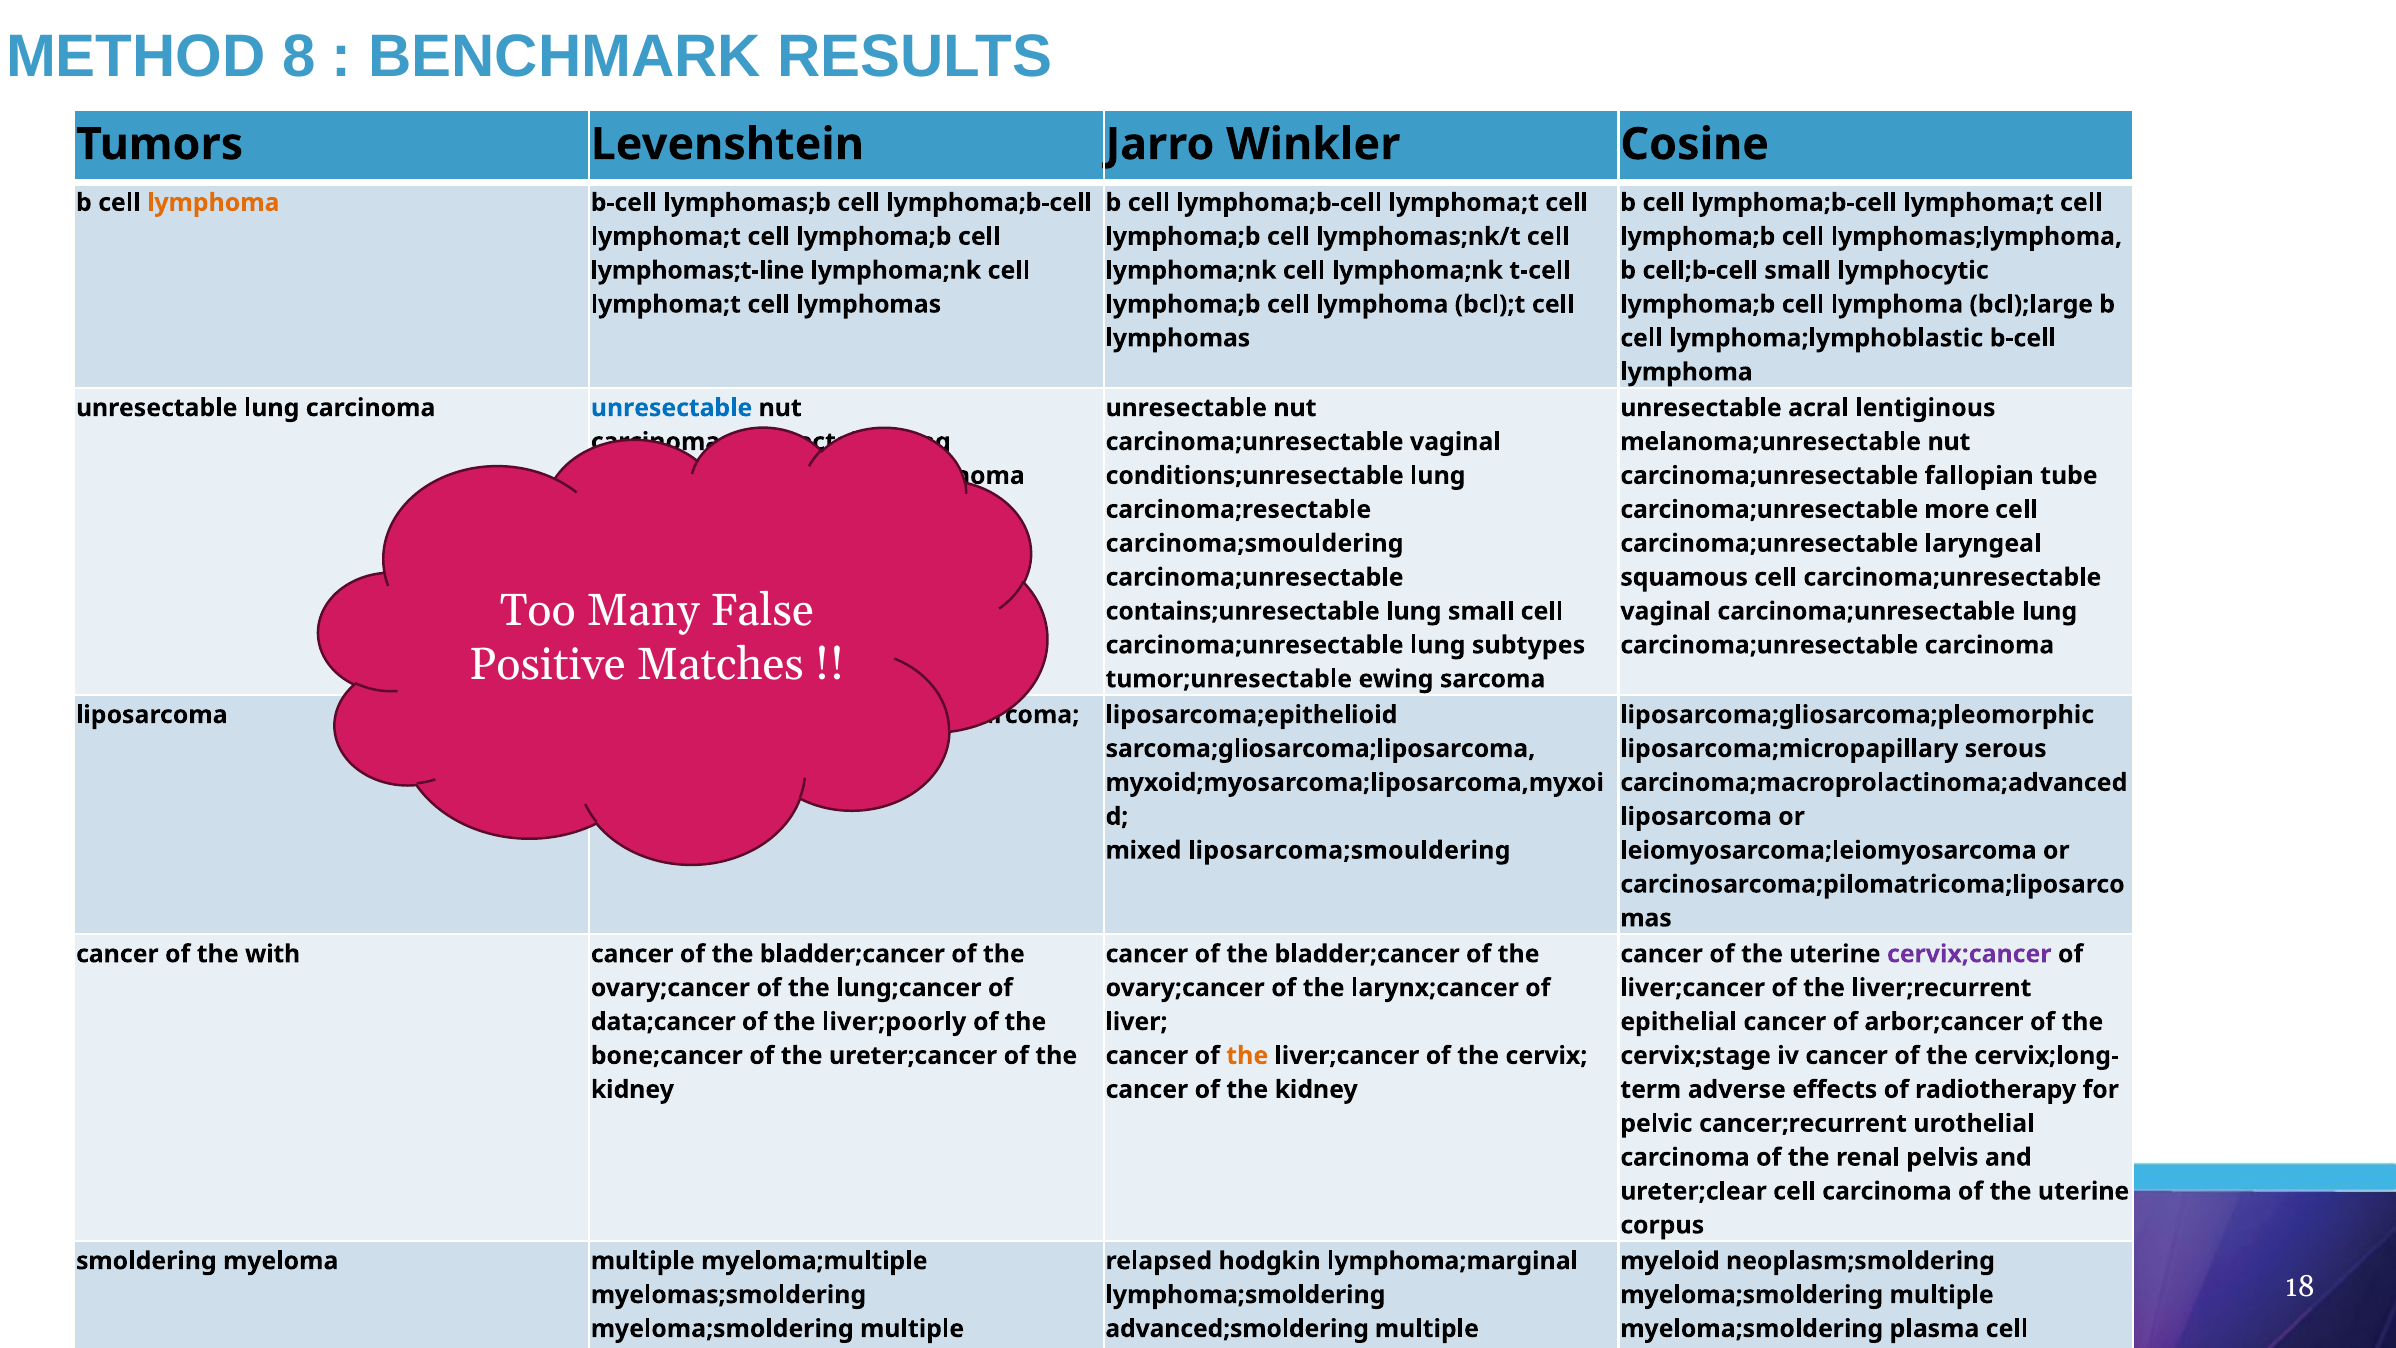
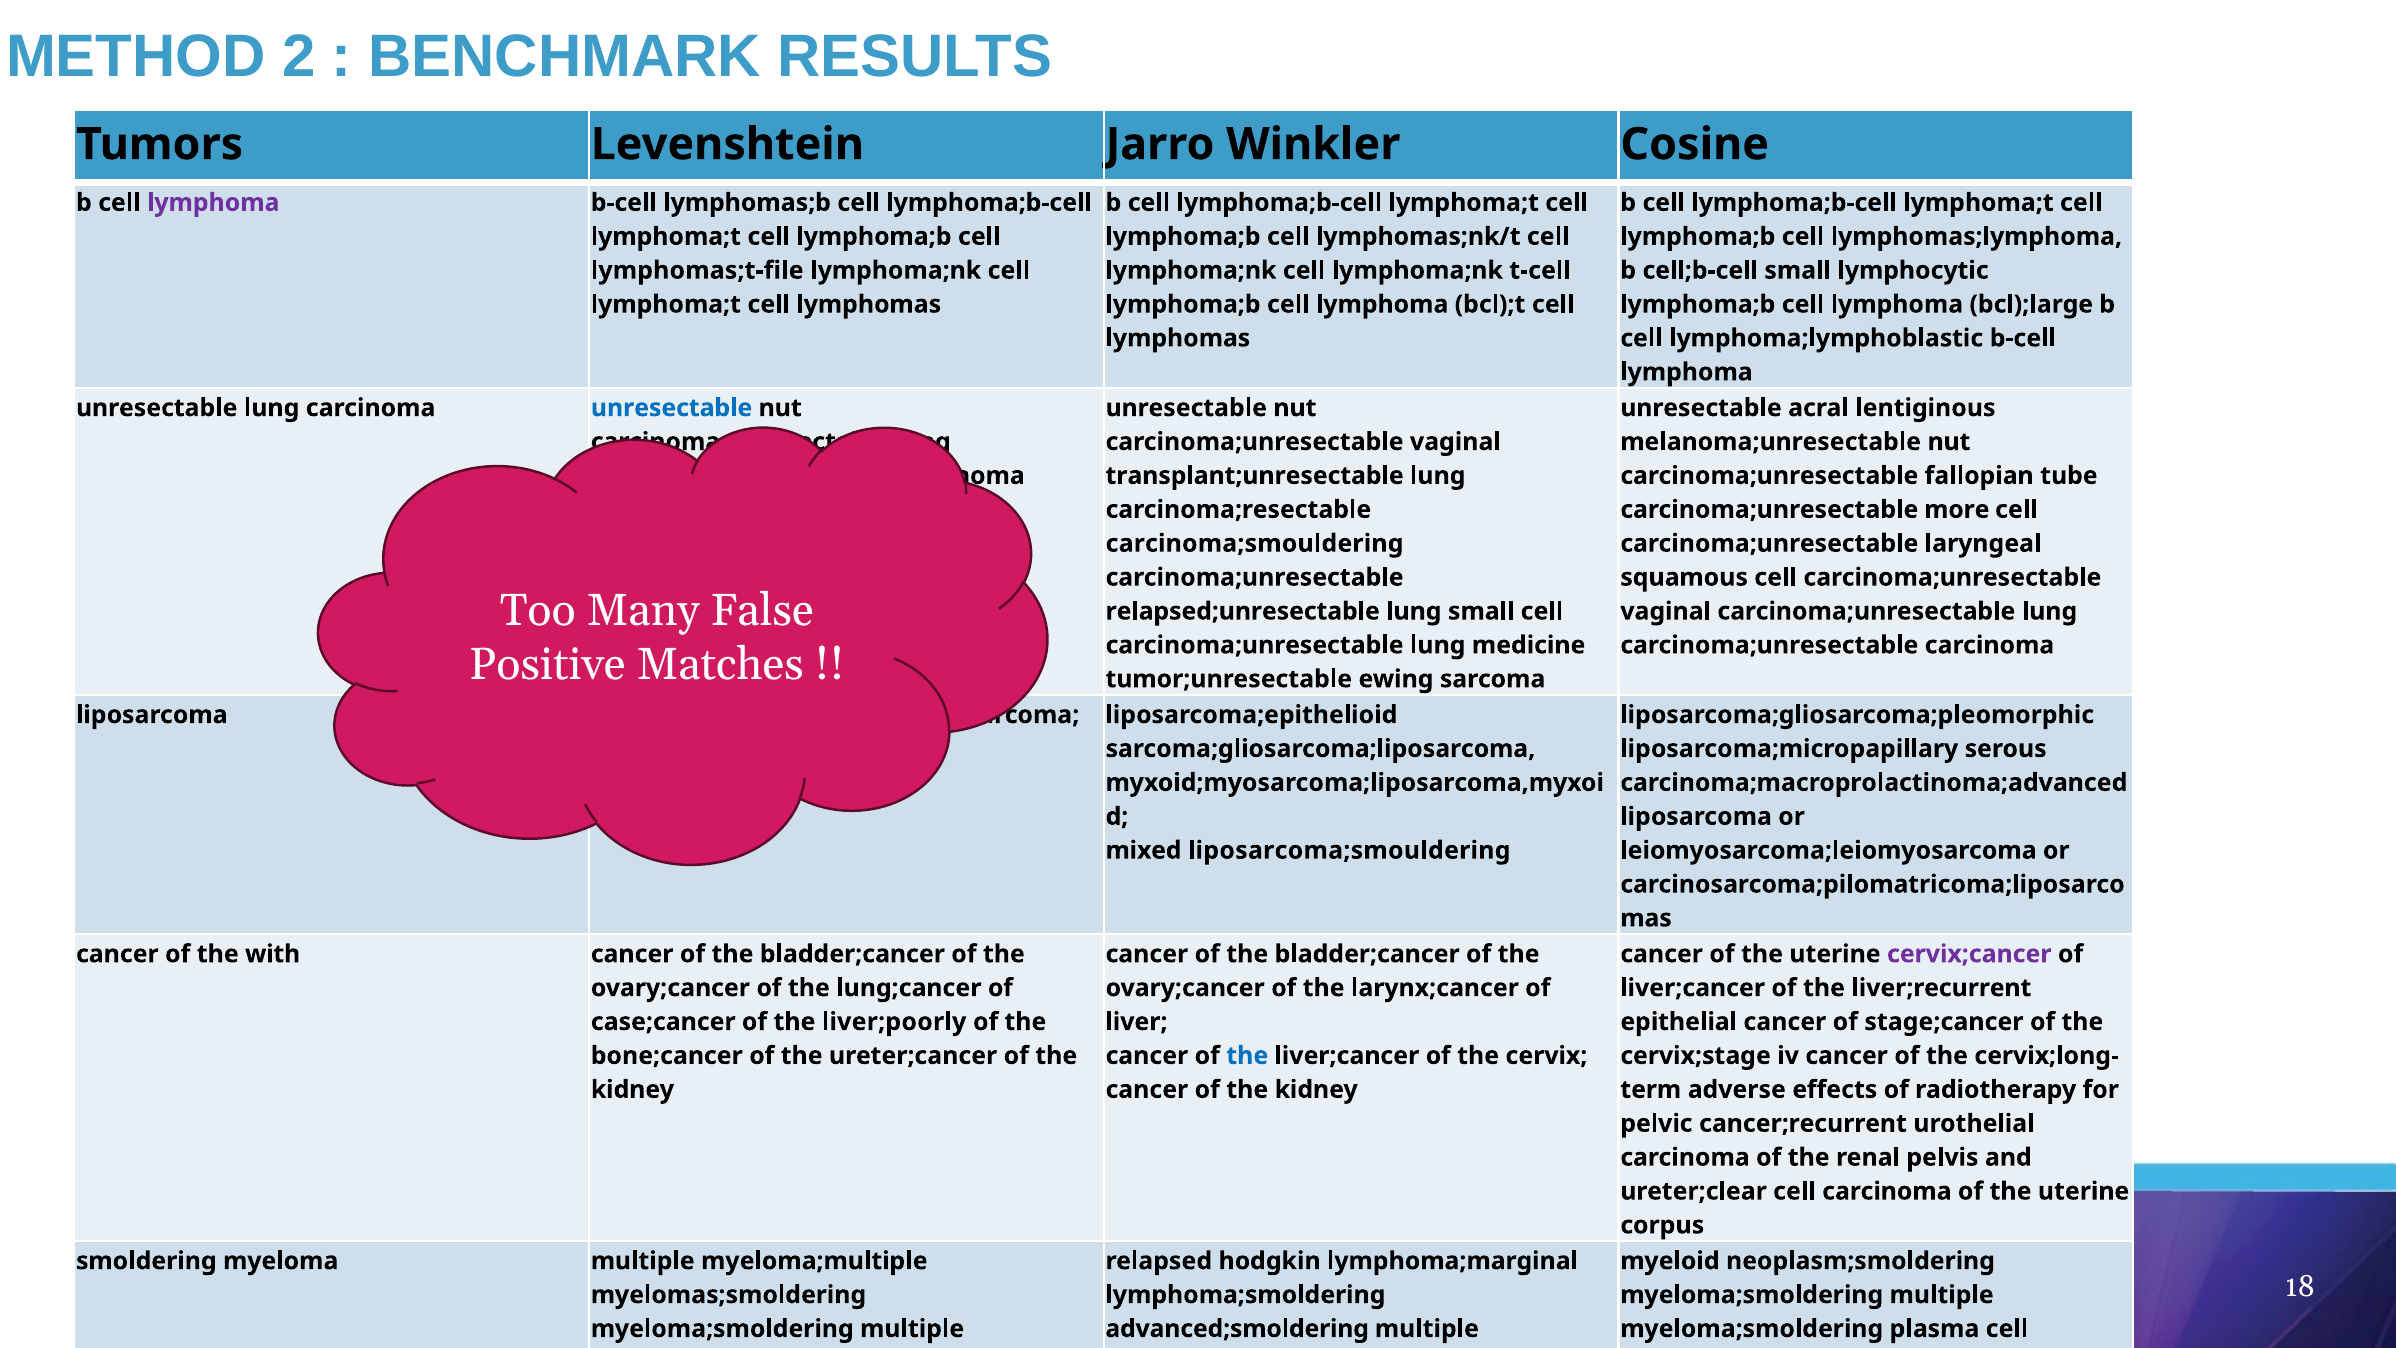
8: 8 -> 2 (299, 57)
lymphoma colour: orange -> purple (213, 203)
lymphomas;t-line: lymphomas;t-line -> lymphomas;t-file (697, 270)
conditions;unresectable: conditions;unresectable -> transplant;unresectable (1255, 476)
contains;unresectable: contains;unresectable -> relapsed;unresectable (1243, 611)
subtypes: subtypes -> medicine (1529, 645)
data;cancer: data;cancer -> case;cancer (663, 1022)
arbor;cancer: arbor;cancer -> stage;cancer (1944, 1022)
the colour: orange -> blue (1247, 1056)
